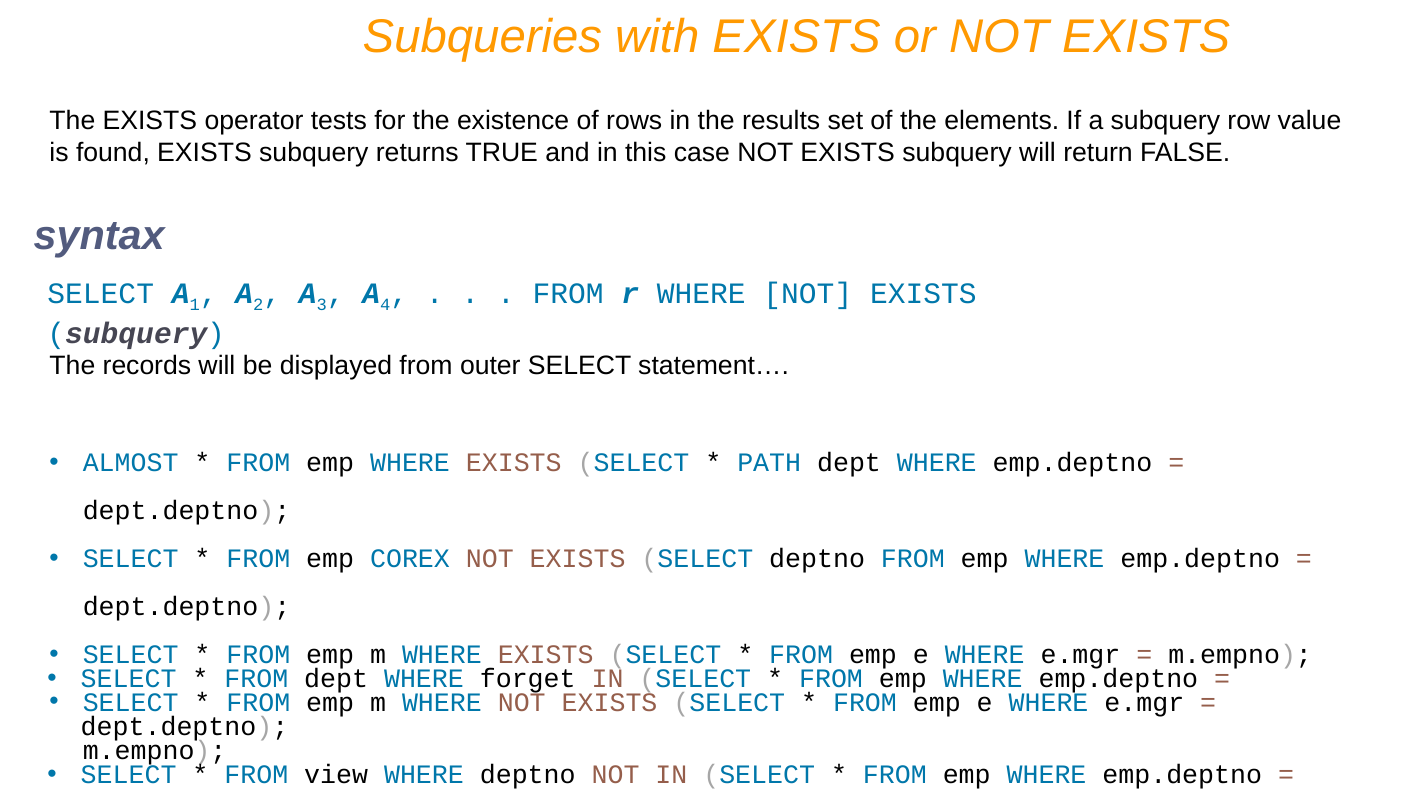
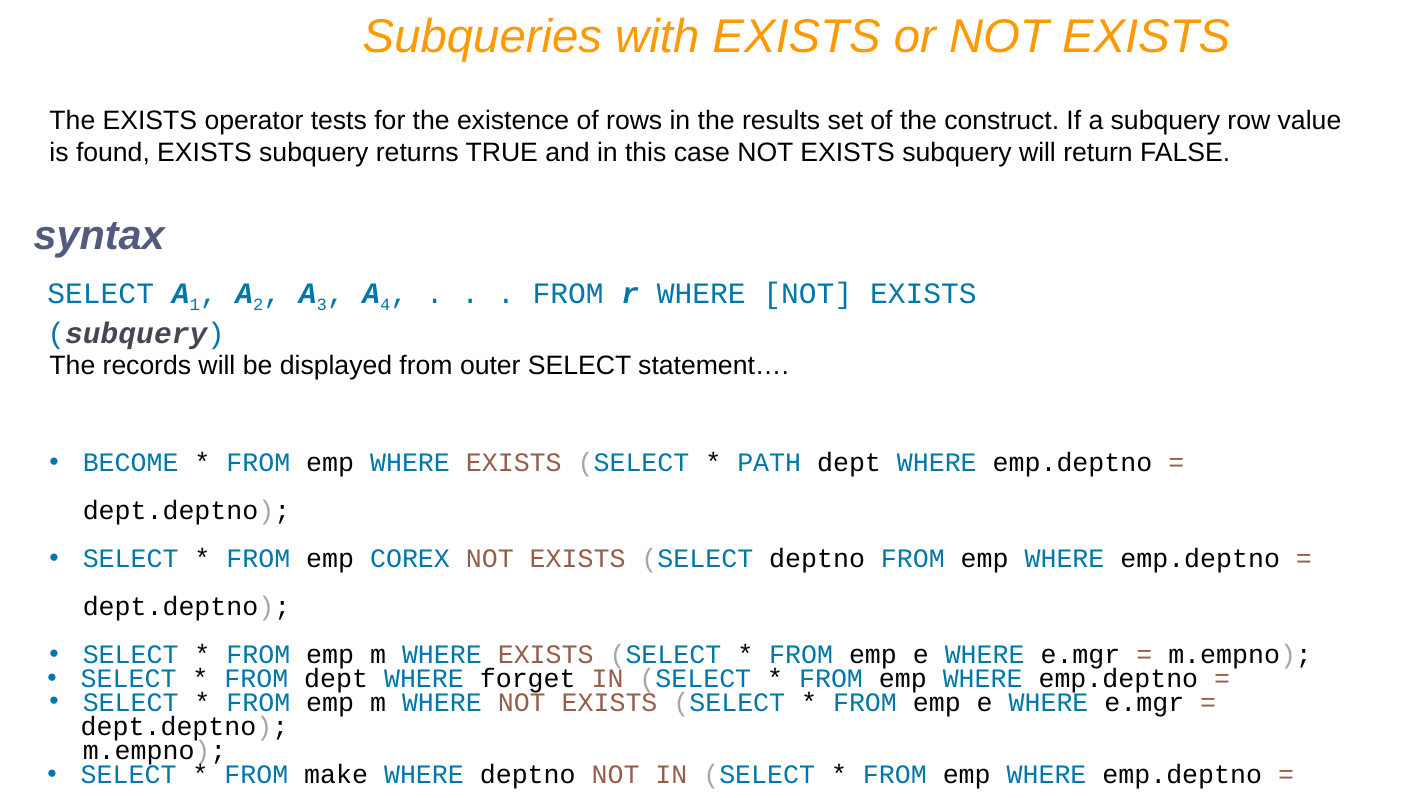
elements: elements -> construct (1002, 121)
ALMOST: ALMOST -> BECOME (131, 463)
view: view -> make (336, 775)
